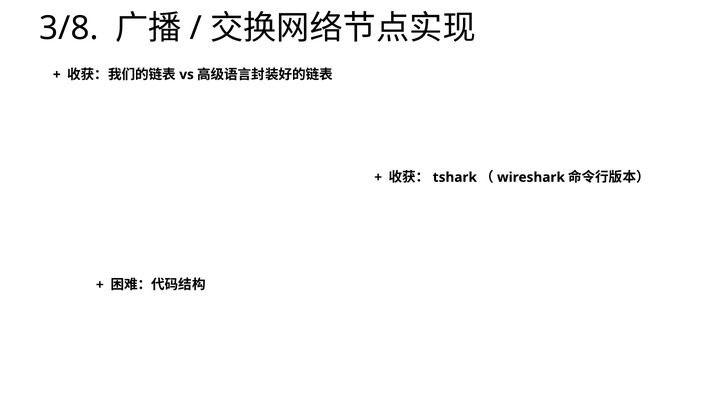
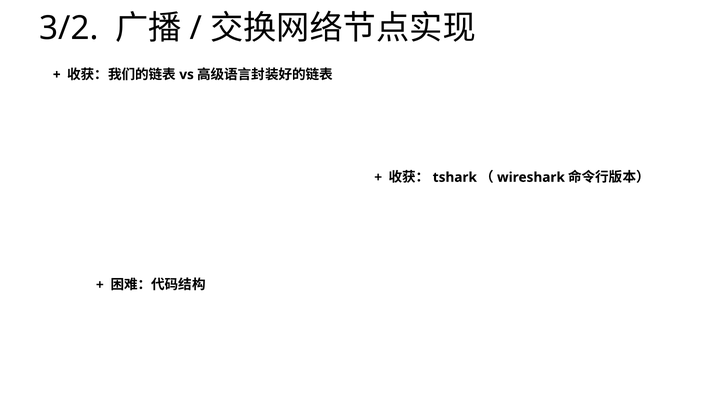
3/8: 3/8 -> 3/2 (69, 28)
